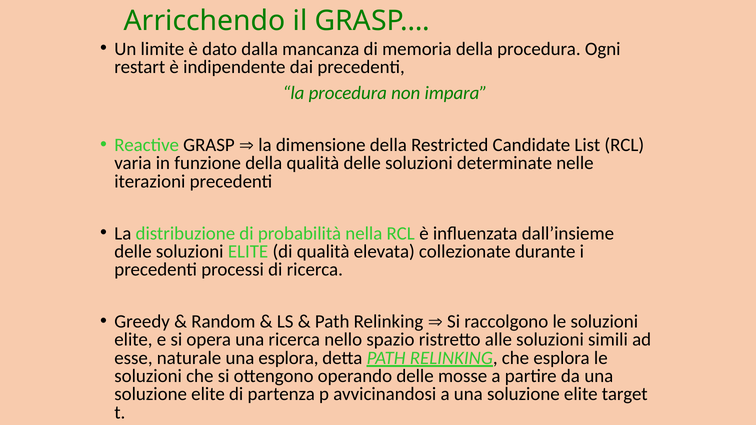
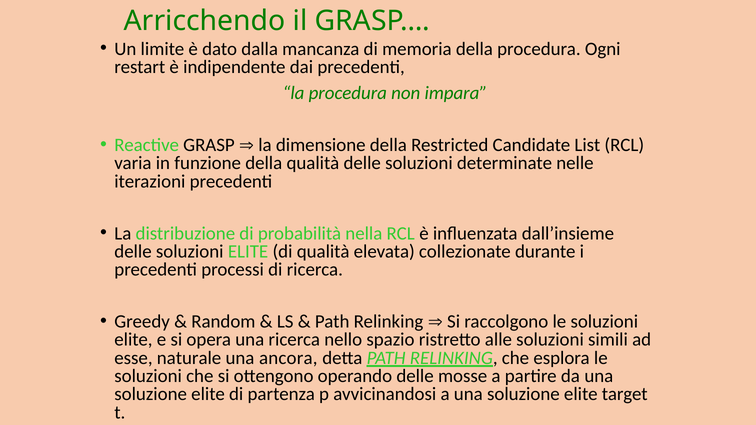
una esplora: esplora -> ancora (288, 358)
